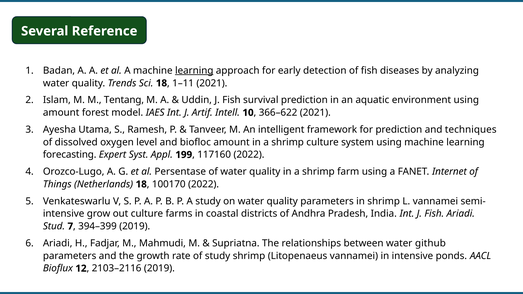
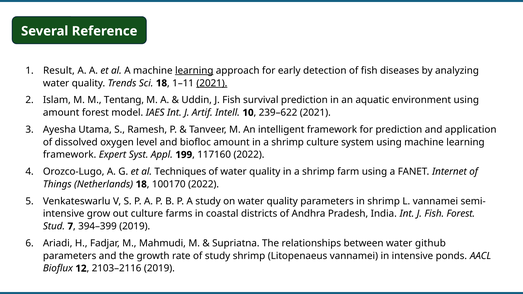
Badan: Badan -> Result (59, 71)
2021 underline: none -> present (212, 83)
366–622: 366–622 -> 239–622 (278, 113)
techniques: techniques -> application (471, 130)
forecasting: forecasting -> framework (70, 155)
Persentase: Persentase -> Techniques (180, 172)
Fish Ariadi: Ariadi -> Forest (461, 214)
